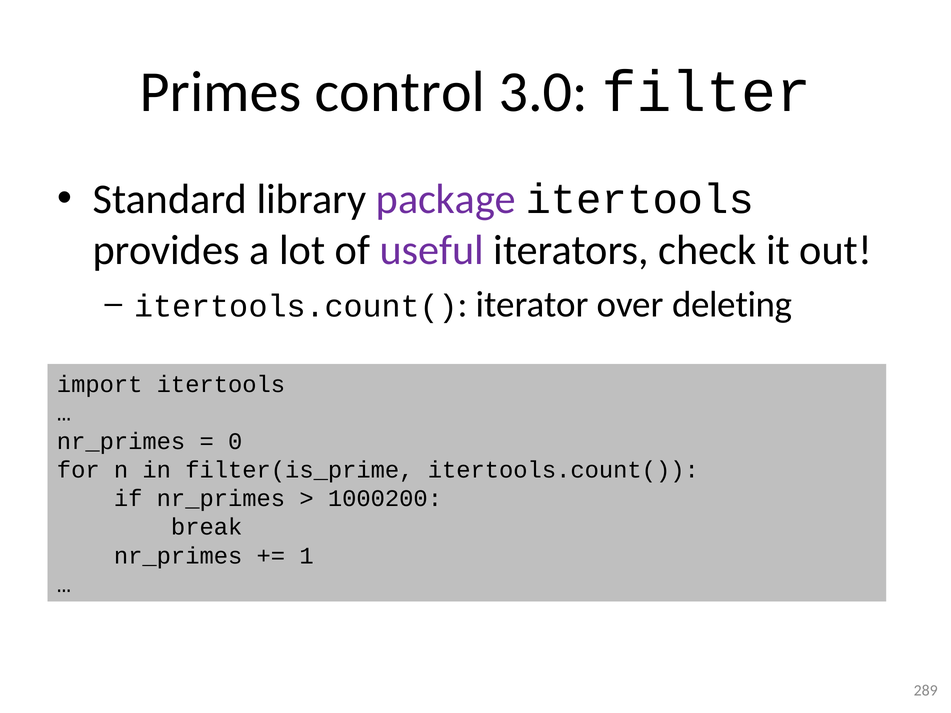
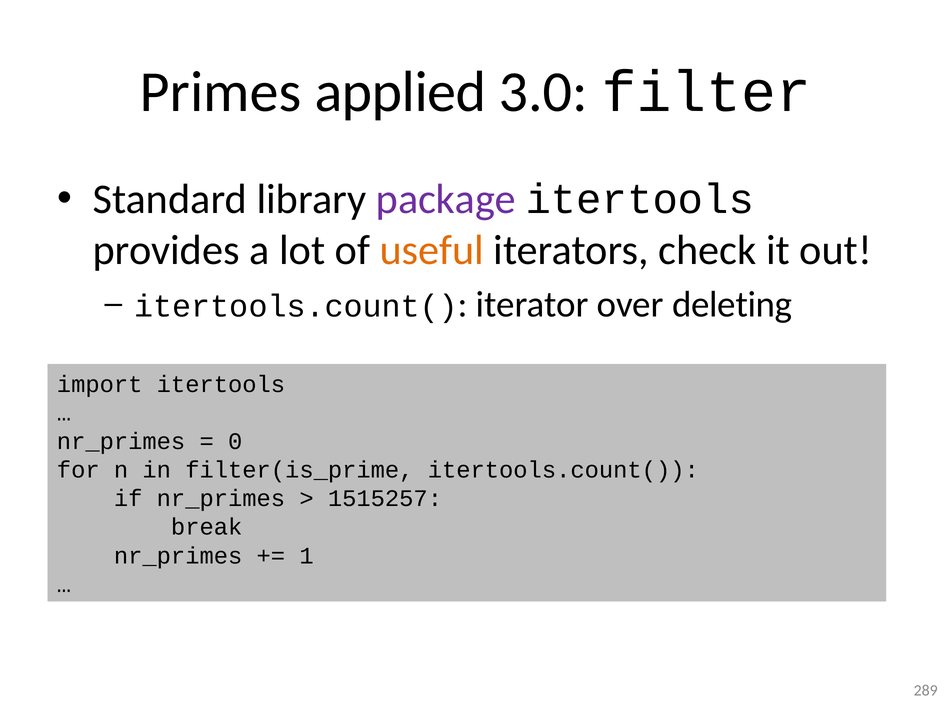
control: control -> applied (400, 92)
useful colour: purple -> orange (432, 250)
1000200: 1000200 -> 1515257 (385, 499)
